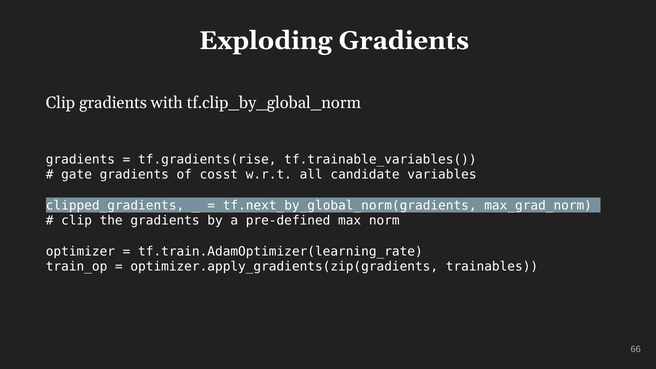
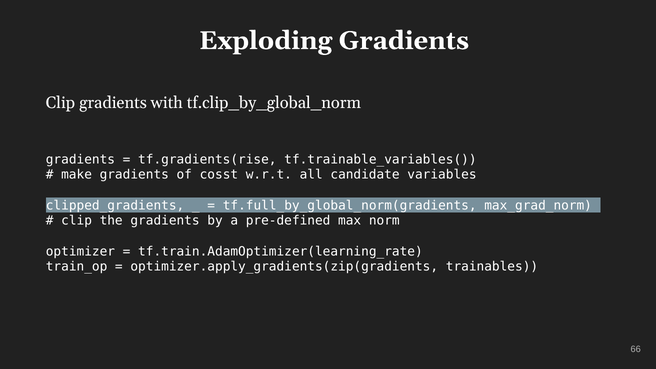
gate: gate -> make (77, 175)
tf.next_by_global_norm(gradients: tf.next_by_global_norm(gradients -> tf.full_by_global_norm(gradients (350, 205)
